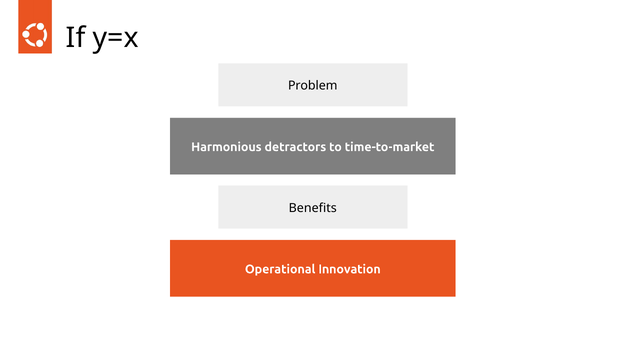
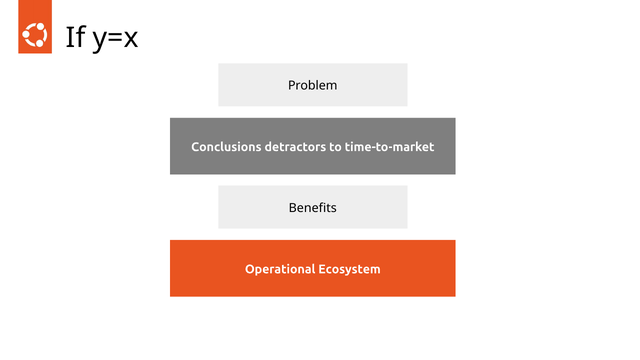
Harmonious: Harmonious -> Conclusions (226, 147)
Innovation: Innovation -> Ecosystem (349, 269)
